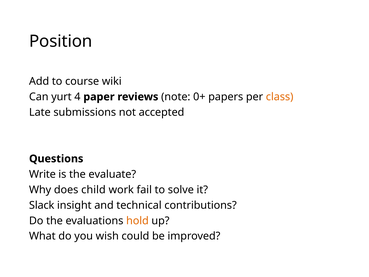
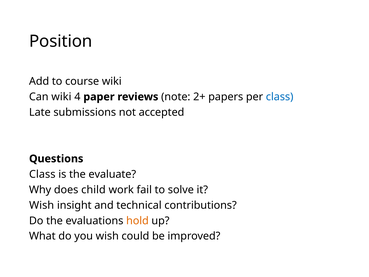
Can yurt: yurt -> wiki (61, 97)
0+: 0+ -> 2+ (199, 97)
class colour: orange -> blue (280, 97)
Write: Write -> Class (42, 174)
Slack: Slack -> Wish (42, 205)
